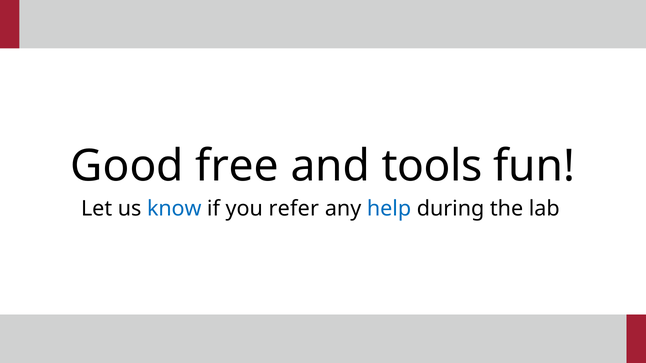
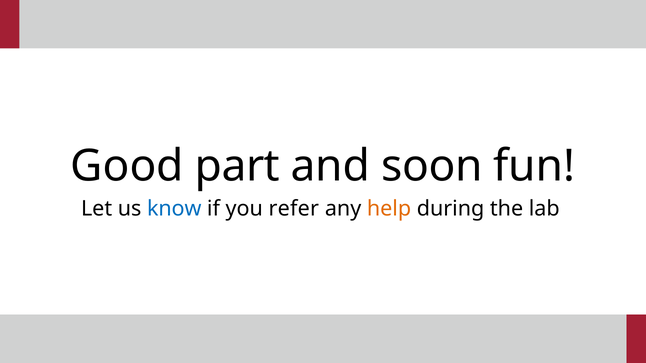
free: free -> part (237, 166)
tools: tools -> soon (432, 166)
help colour: blue -> orange (389, 209)
